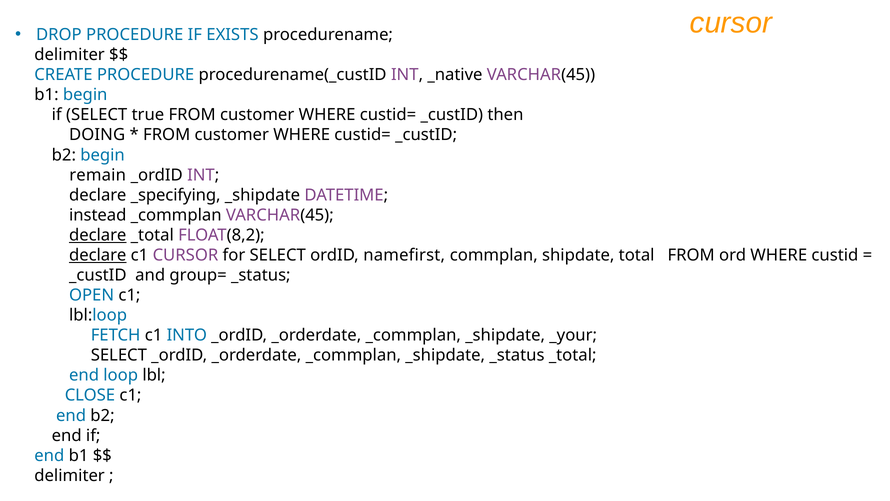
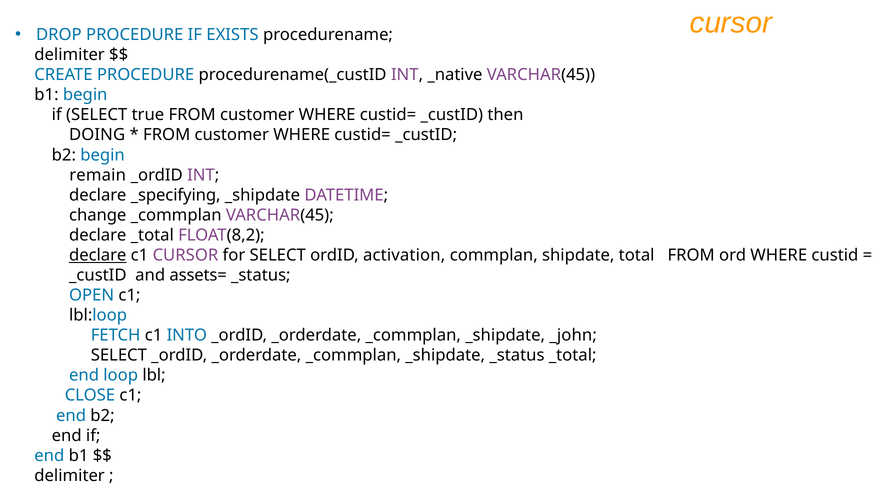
instead: instead -> change (98, 215)
declare underline: present -> none (98, 235)
namefirst: namefirst -> activation (404, 255)
group=: group= -> assets= (198, 275)
_your: _your -> _john (573, 335)
